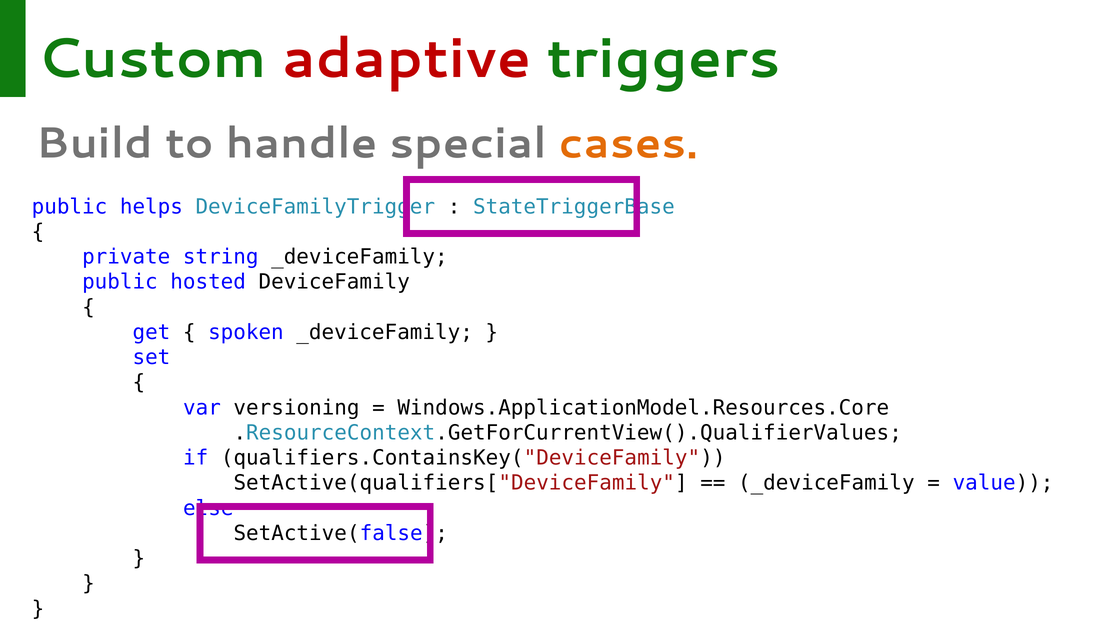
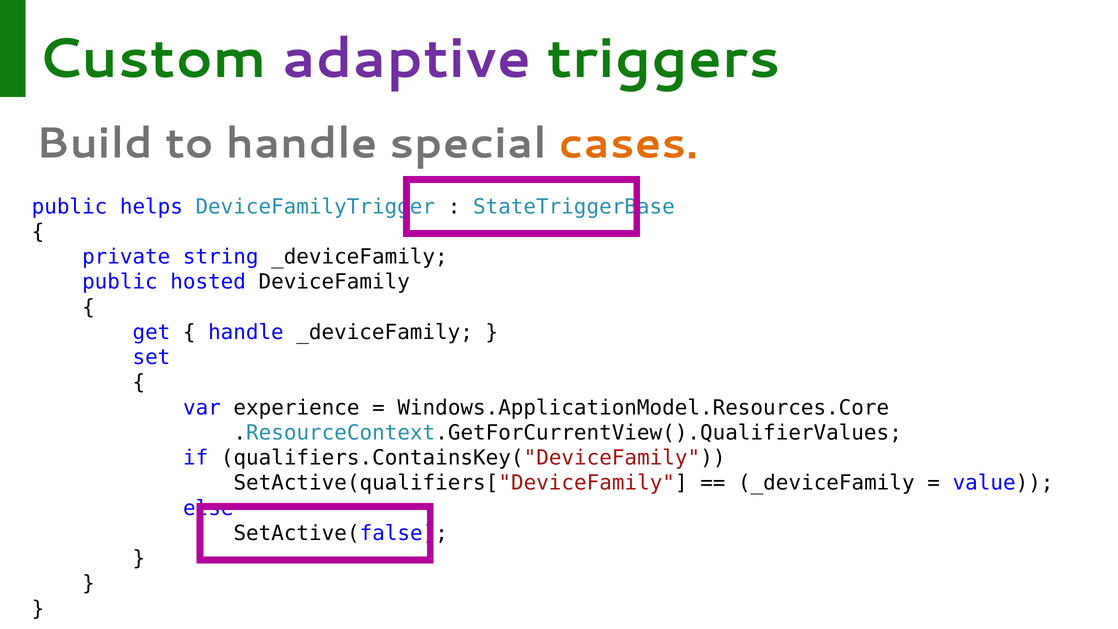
adaptive colour: red -> purple (407, 59)
spoken: spoken -> handle (246, 332)
versioning: versioning -> experience (297, 408)
